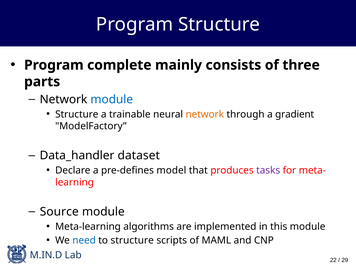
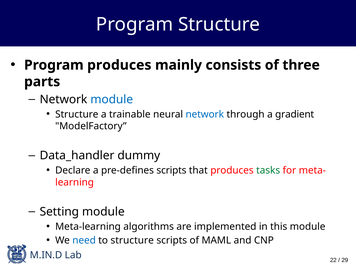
Program complete: complete -> produces (119, 65)
network colour: orange -> blue (205, 114)
dataset: dataset -> dummy (139, 156)
pre-defines model: model -> scripts (171, 170)
tasks colour: purple -> green (268, 170)
Source: Source -> Setting (59, 212)
